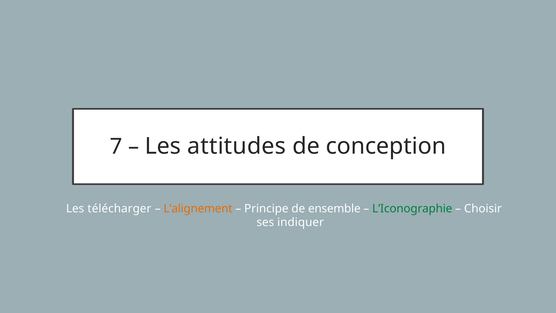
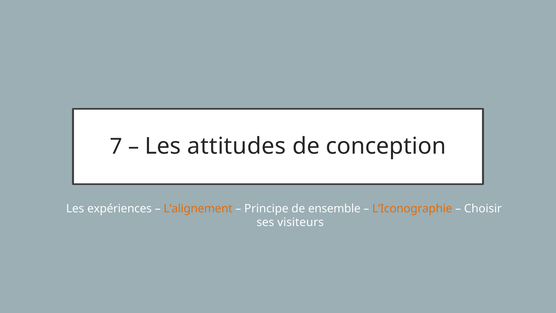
télécharger: télécharger -> expériences (120, 208)
L’Iconographie colour: green -> orange (412, 208)
indiquer: indiquer -> visiteurs (301, 222)
